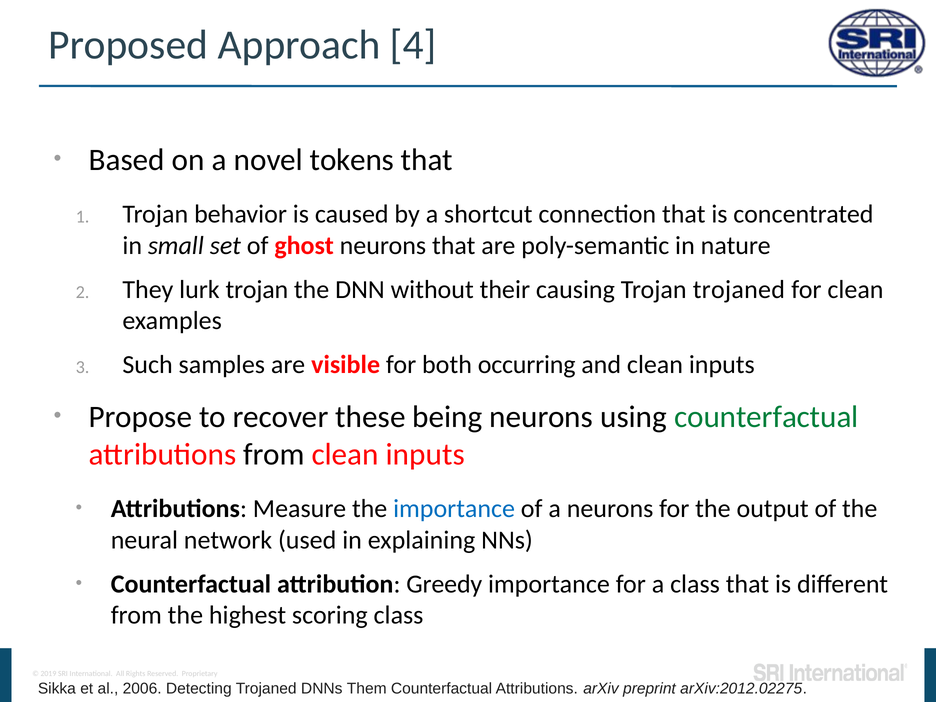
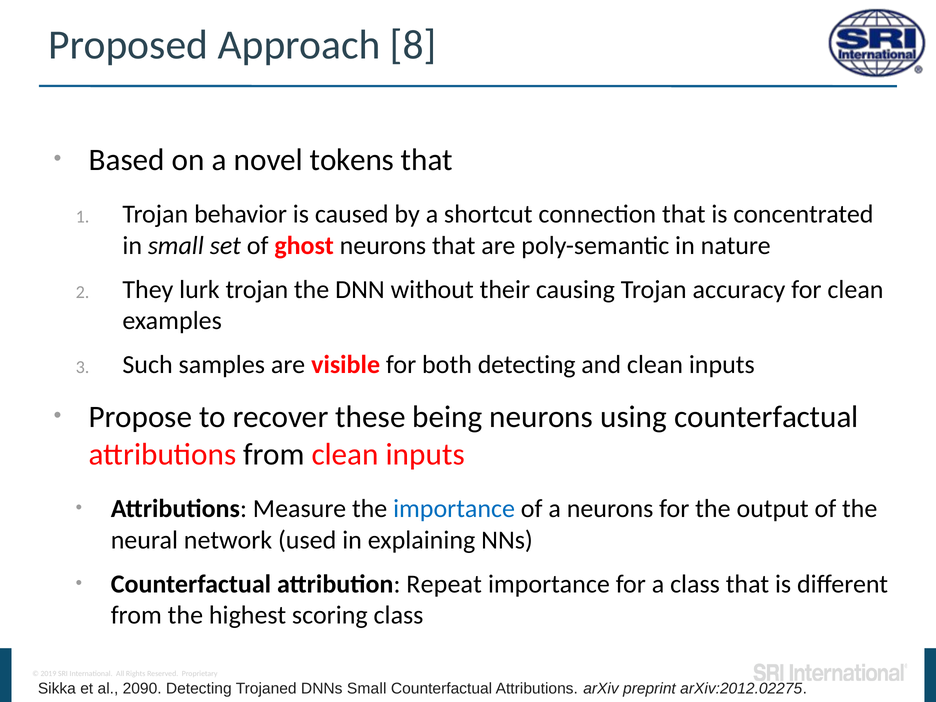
4: 4 -> 8 (413, 45)
Trojan trojaned: trojaned -> accuracy (739, 289)
both occurring: occurring -> detecting (527, 365)
counterfactual colour: green -> black (766, 417)
Greedy: Greedy -> Repeat (444, 584)
2006: 2006 -> 2090 (142, 688)
DNNs Them: Them -> Small (367, 688)
